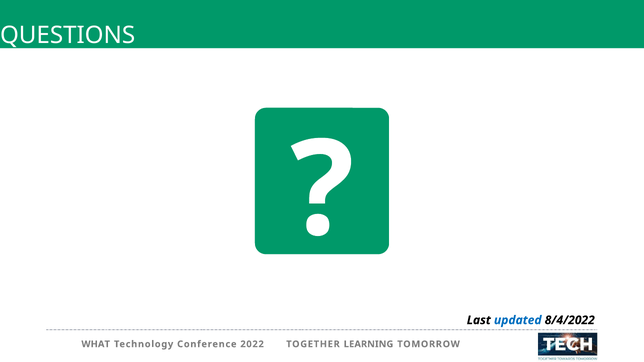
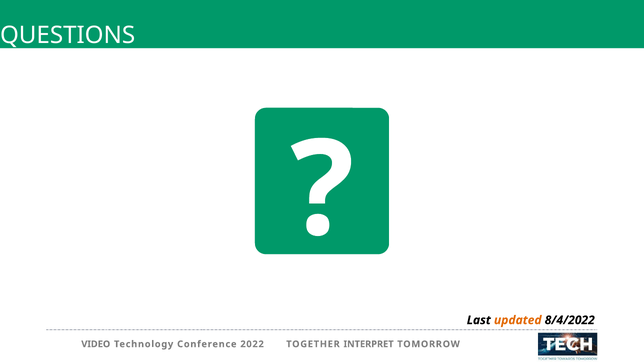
updated colour: blue -> orange (518, 320)
WHAT: WHAT -> VIDEO (96, 344)
LEARNING: LEARNING -> INTERPRET (369, 344)
